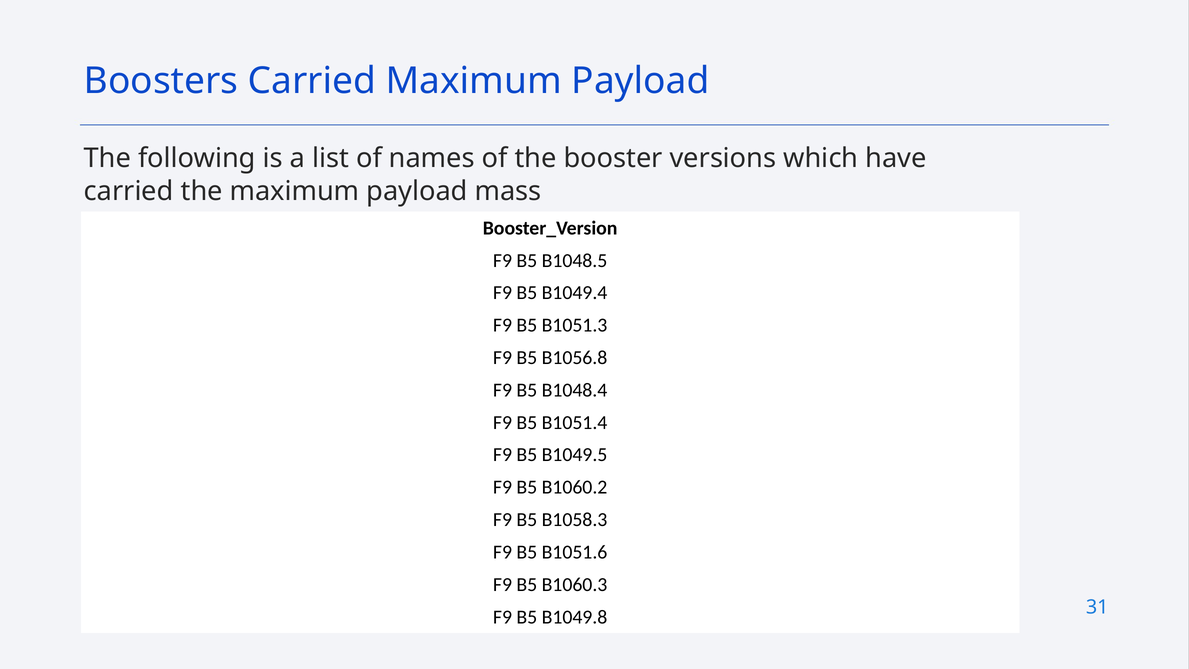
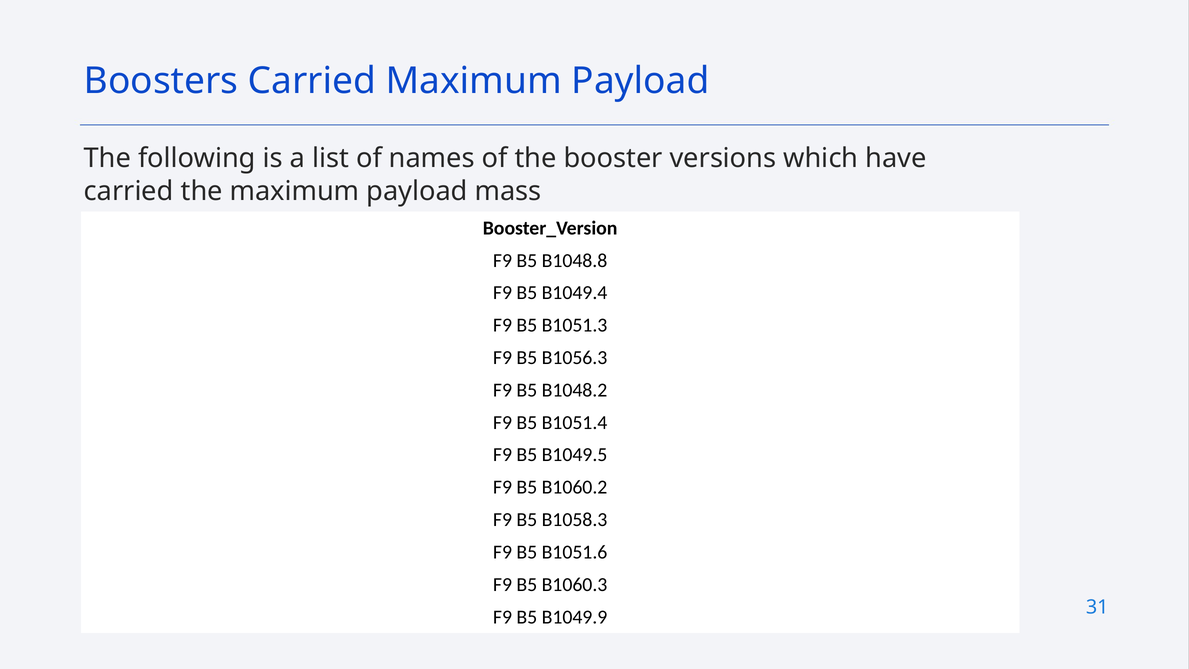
B1048.5: B1048.5 -> B1048.8 (575, 260)
B1056.8: B1056.8 -> B1056.3 (575, 358)
B1048.4: B1048.4 -> B1048.2 (575, 390)
B1049.8: B1049.8 -> B1049.9 (575, 617)
